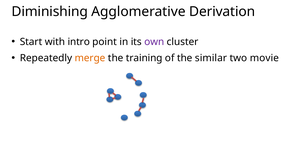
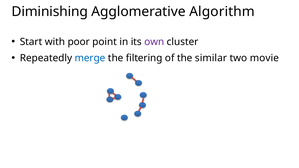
Derivation: Derivation -> Algorithm (222, 12)
intro: intro -> poor (79, 42)
merge colour: orange -> blue (90, 58)
training: training -> filtering (144, 58)
